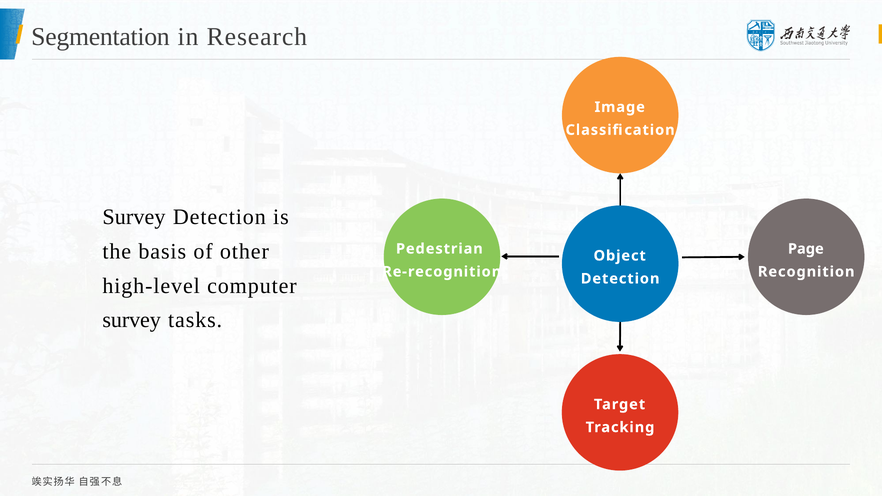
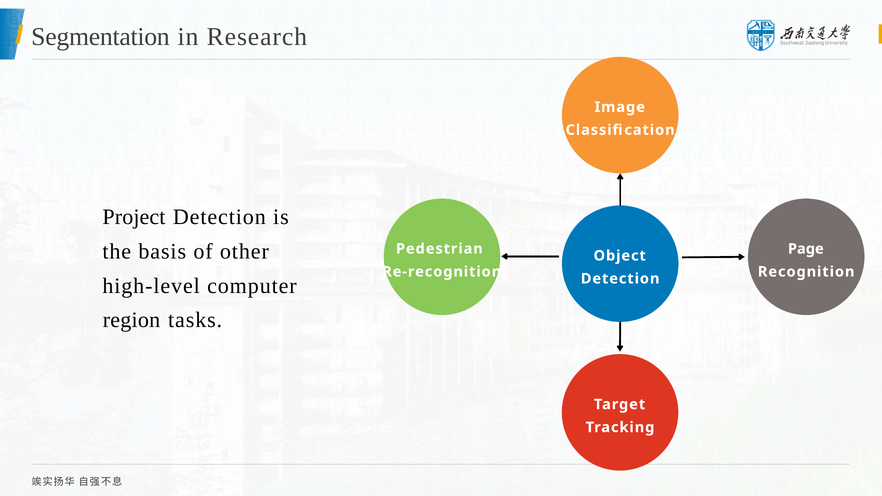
Survey: Survey -> Project (134, 217)
survey: survey -> region (131, 320)
